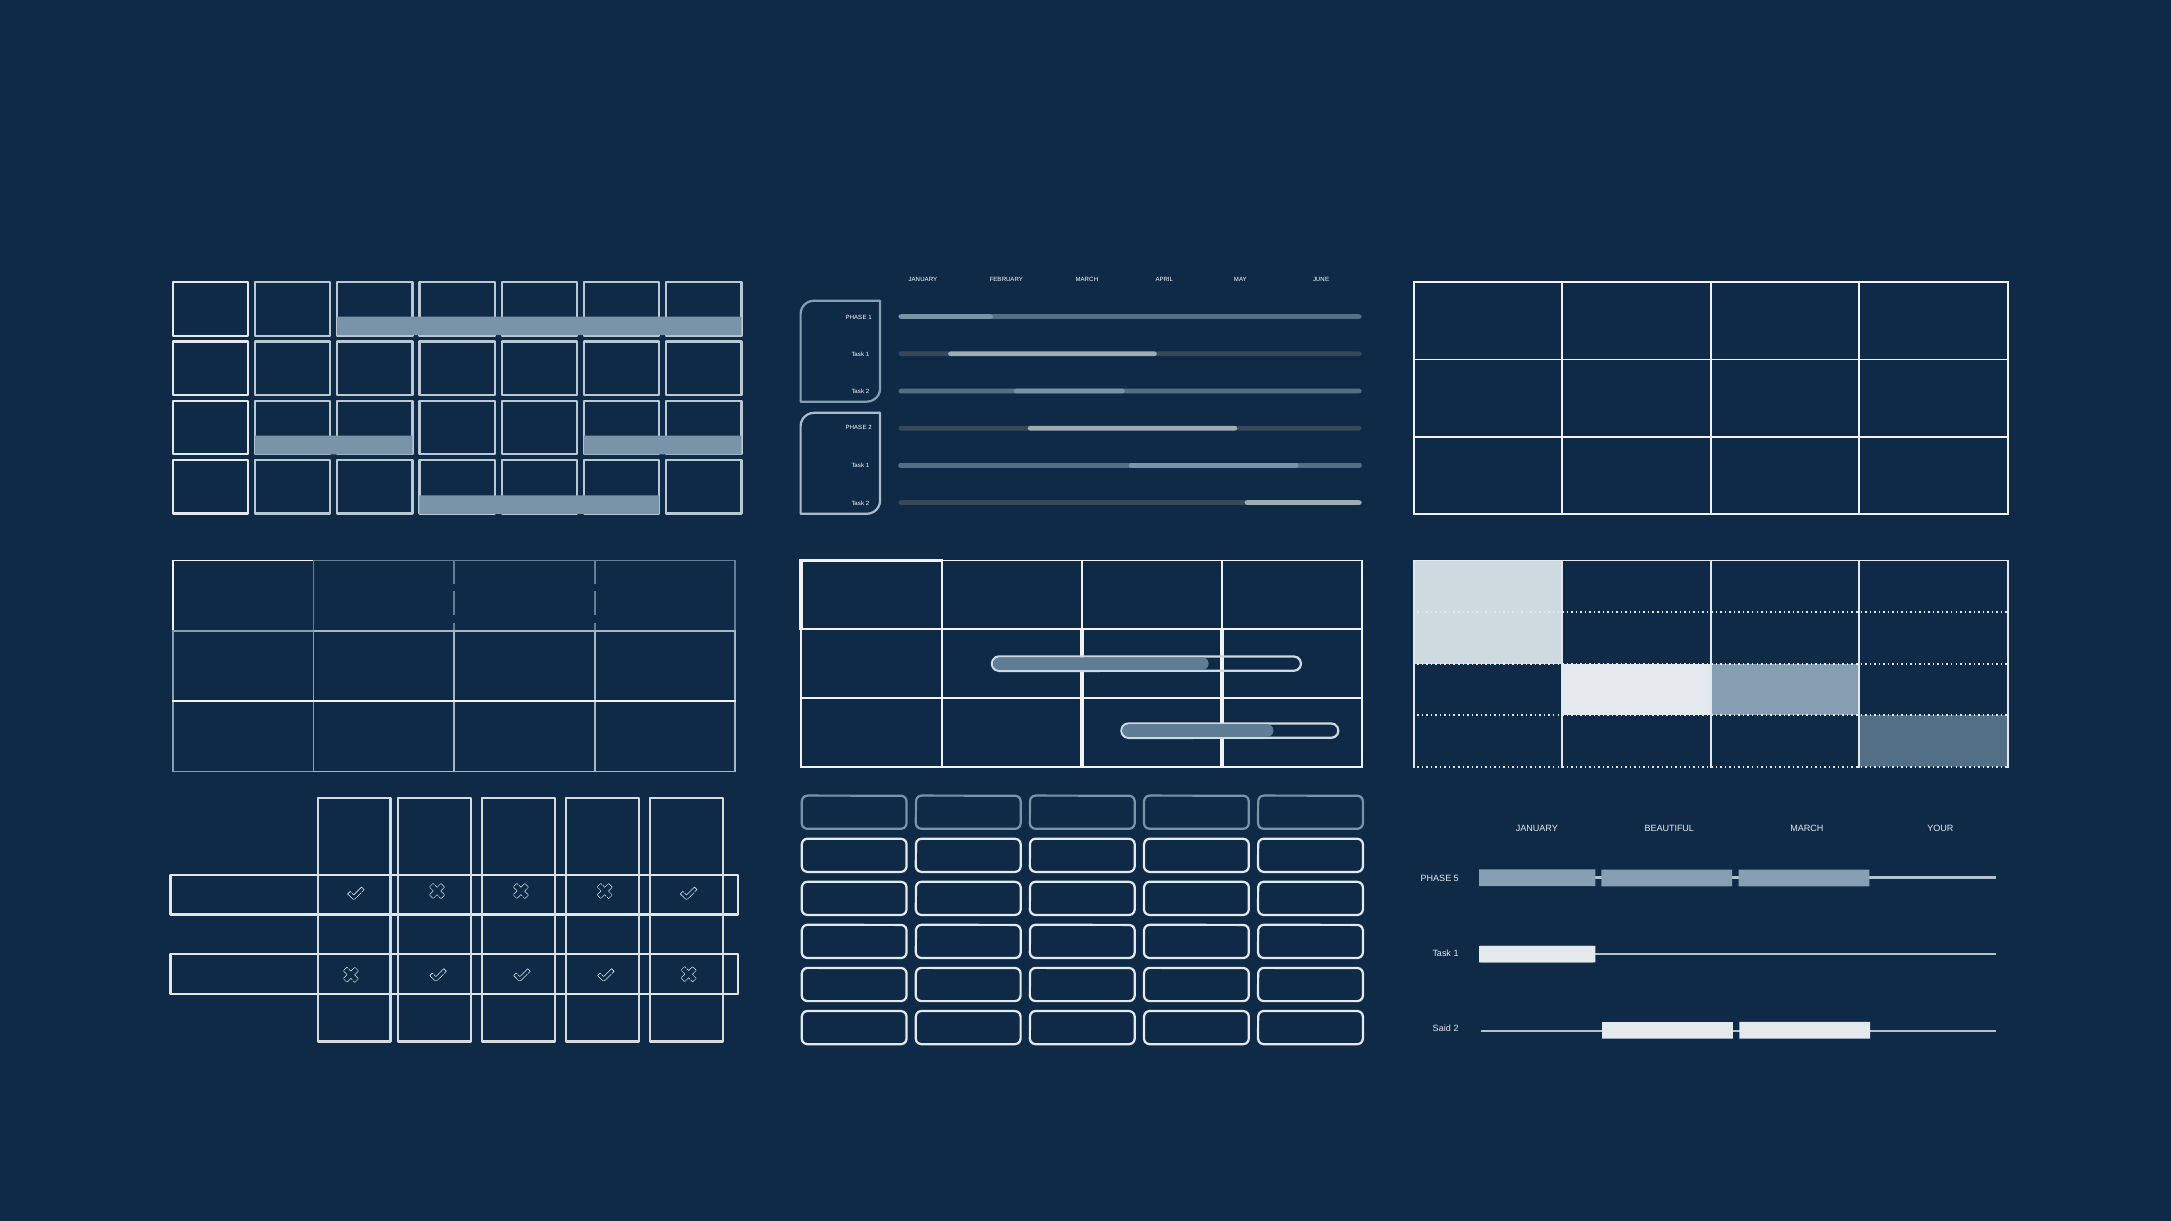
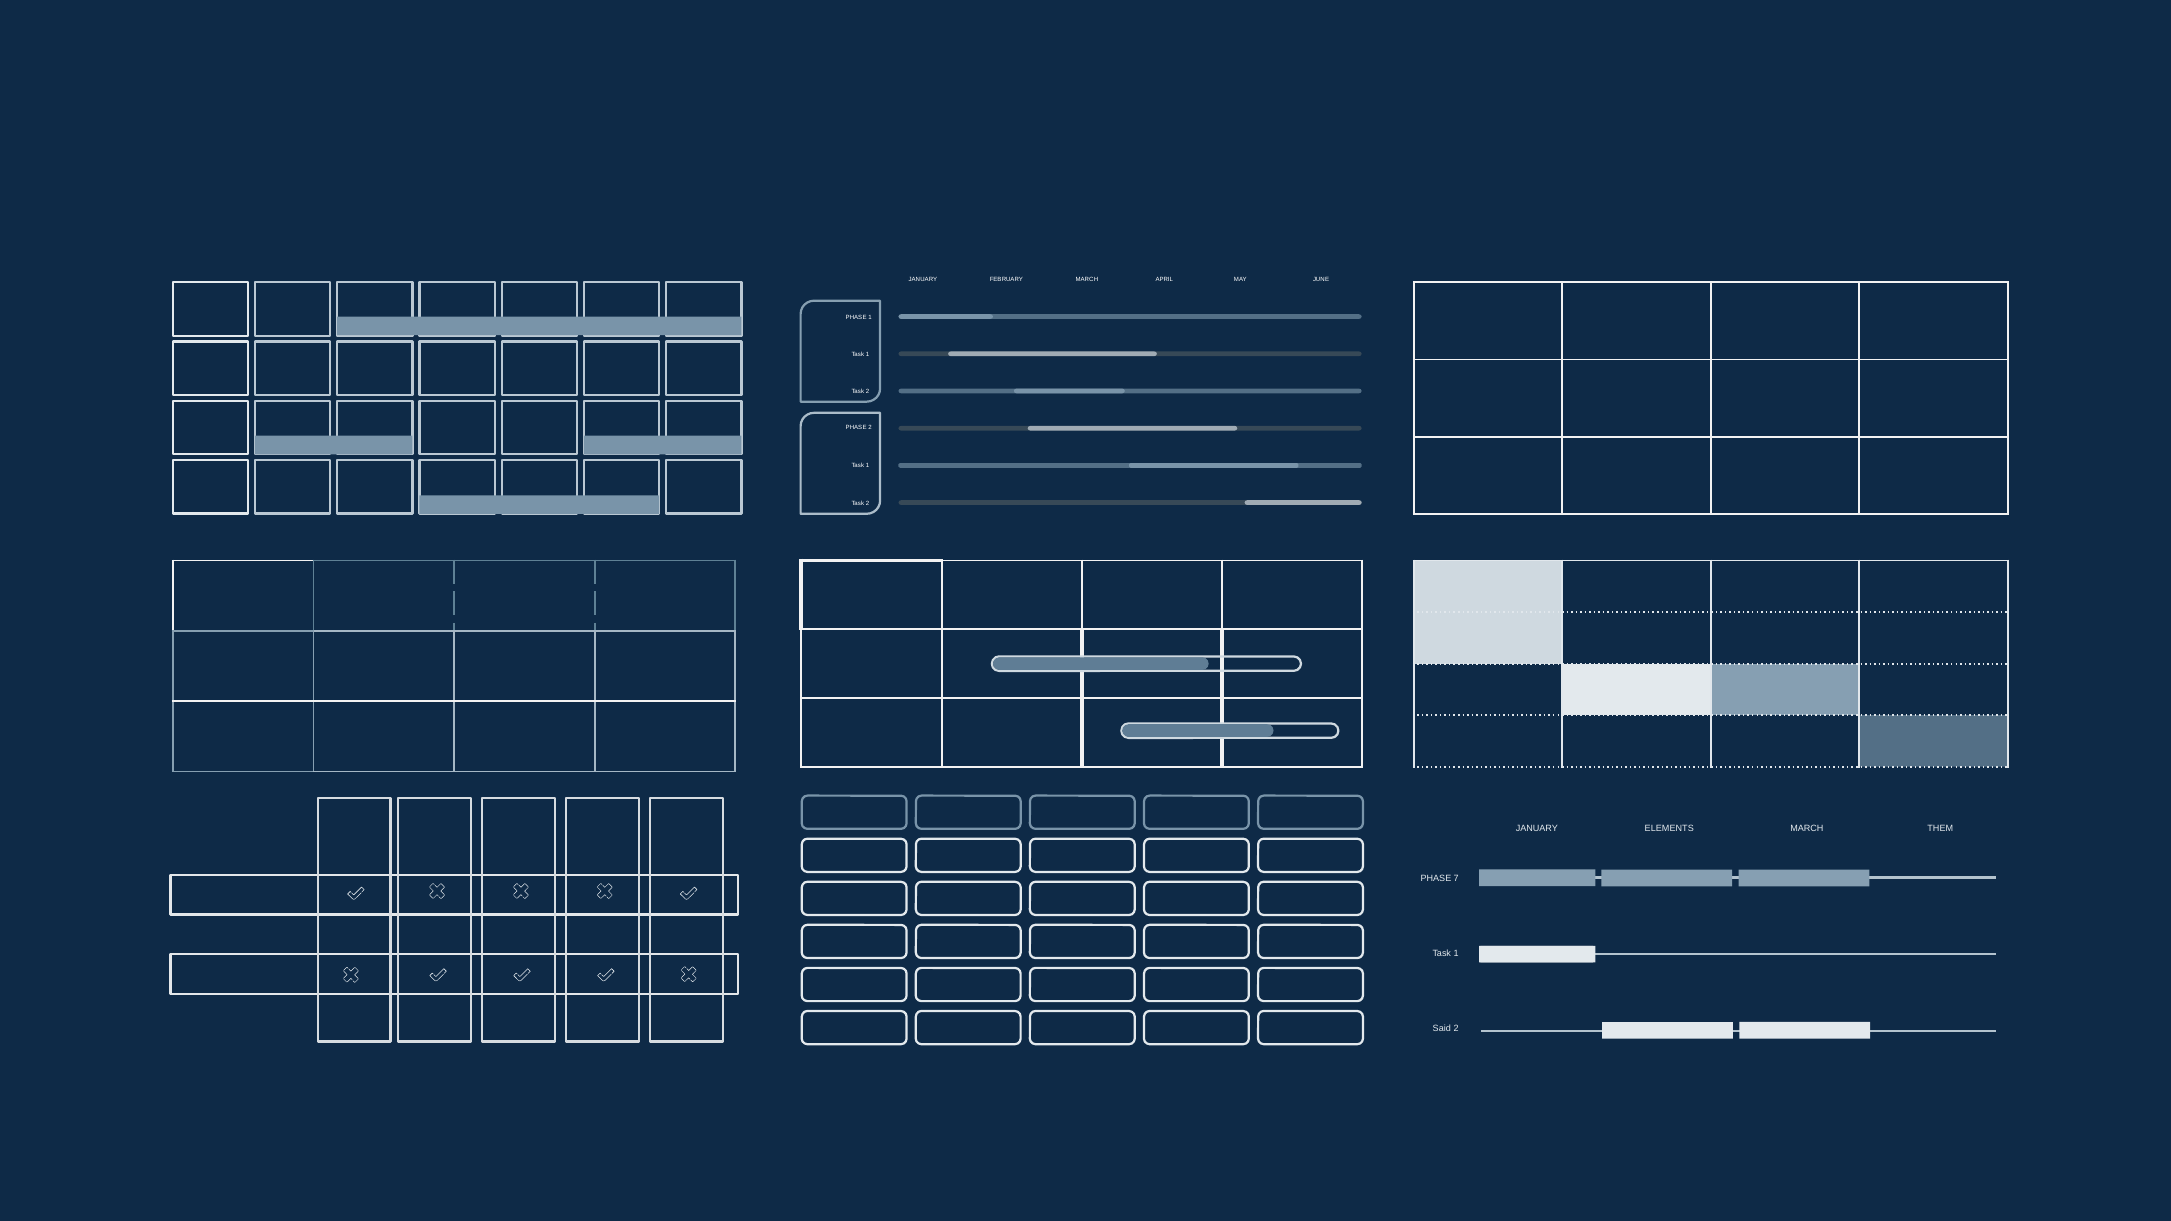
BEAUTIFUL: BEAUTIFUL -> ELEMENTS (1669, 828)
YOUR: YOUR -> THEM (1940, 828)
5: 5 -> 7 (1456, 878)
